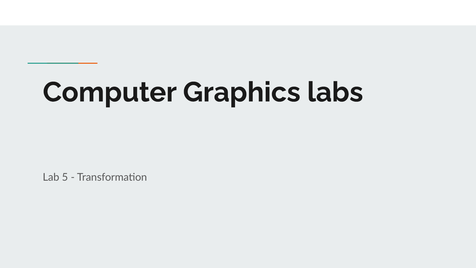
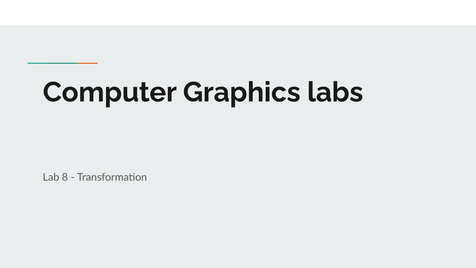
5: 5 -> 8 (65, 177)
